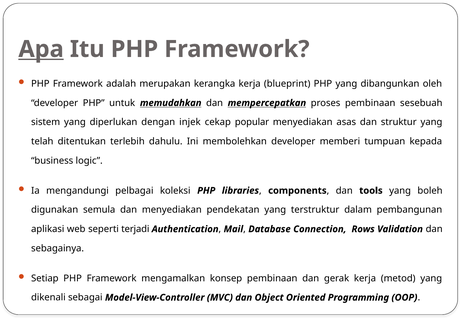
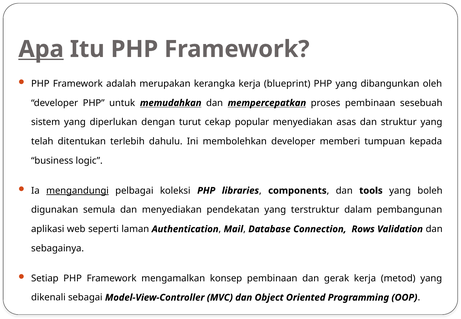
injek: injek -> turut (190, 122)
mengandungi underline: none -> present (77, 191)
terjadi: terjadi -> laman (135, 229)
